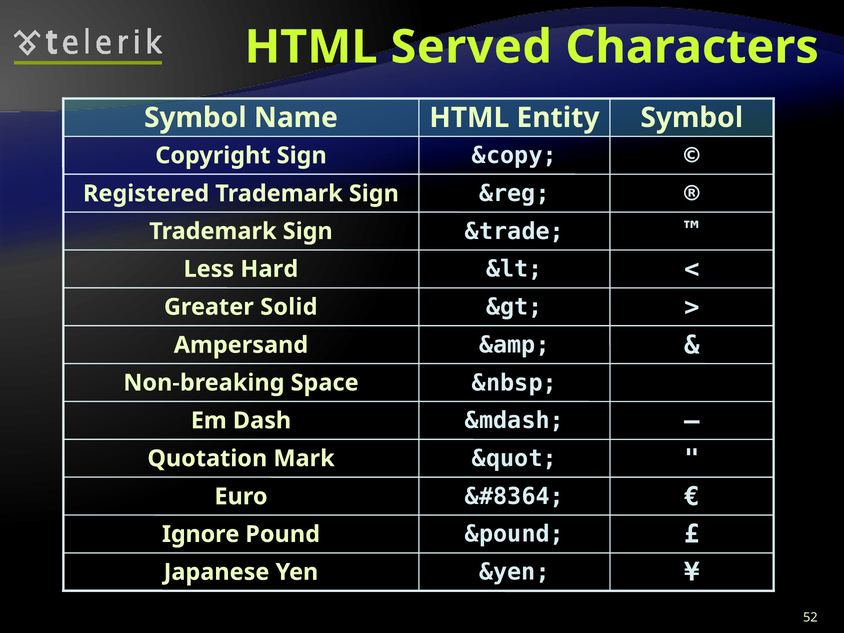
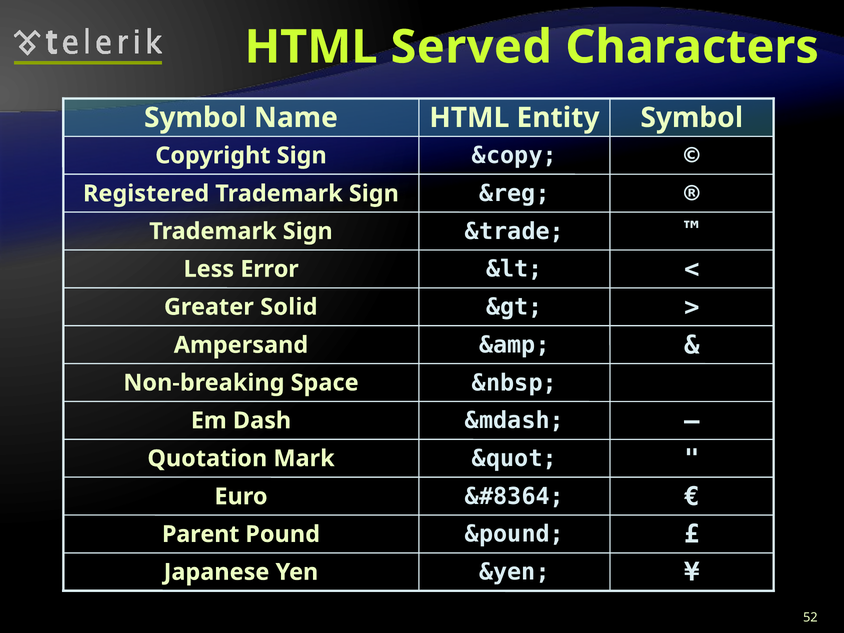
Hard: Hard -> Error (270, 269)
Ignore: Ignore -> Parent (201, 534)
